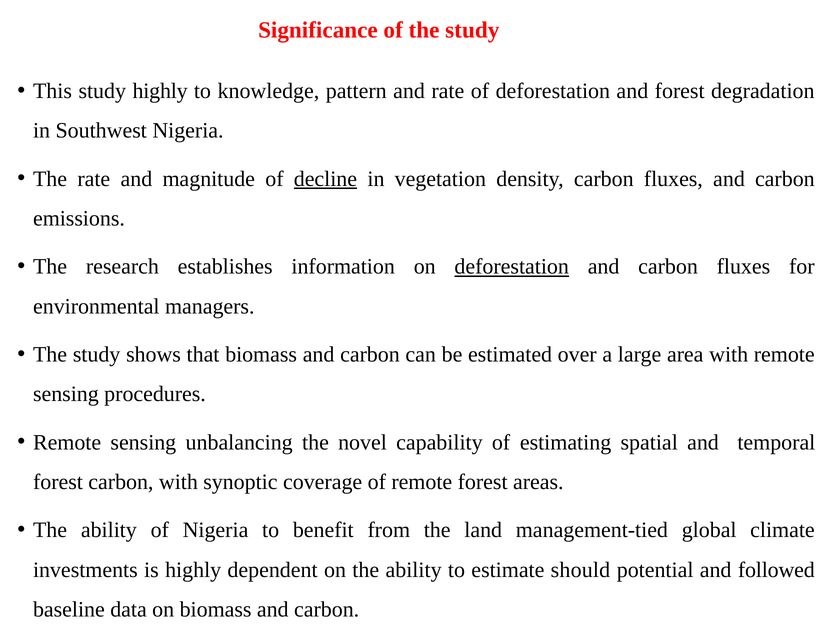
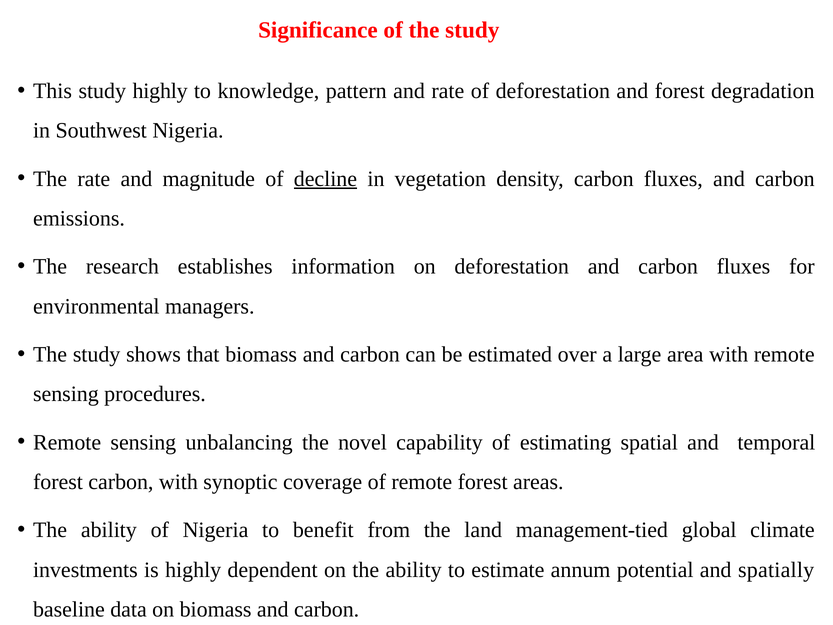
deforestation underline: present -> none (512, 267)
should: should -> annum (581, 570)
followed: followed -> spatially (776, 570)
